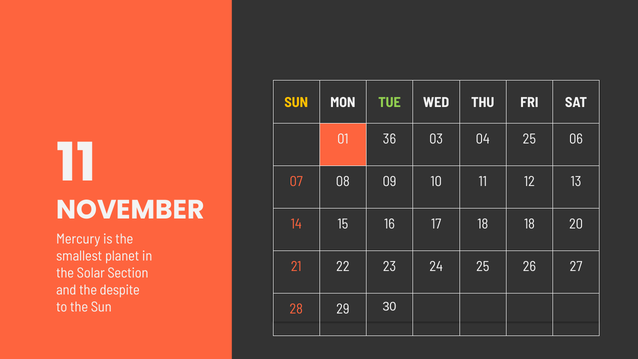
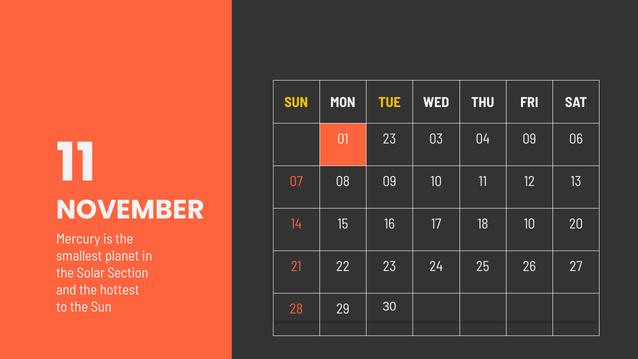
TUE colour: light green -> yellow (390, 103)
01 36: 36 -> 23 (389, 139)
04 25: 25 -> 09 (529, 139)
18 18: 18 -> 10 (529, 224)
despite: despite -> hottest (120, 290)
